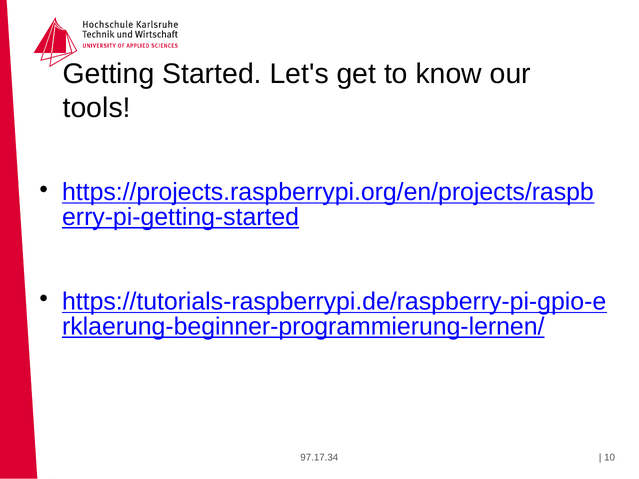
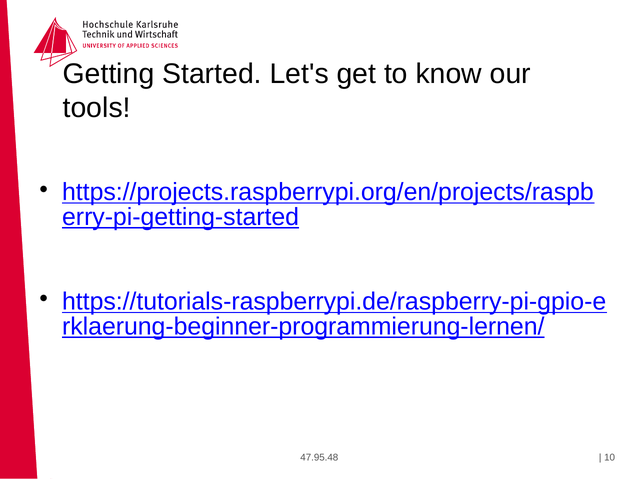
97.17.34: 97.17.34 -> 47.95.48 (319, 458)
